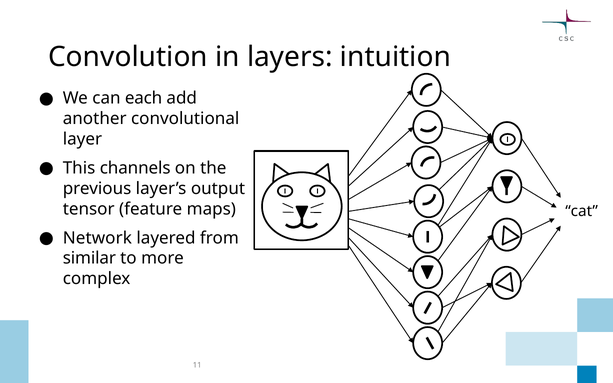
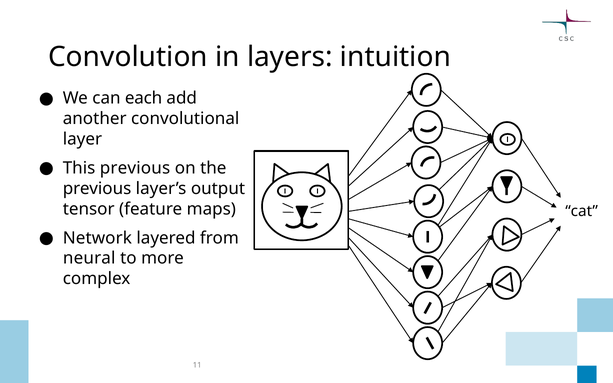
This channels: channels -> previous (135, 168)
similar: similar -> neural (89, 258)
